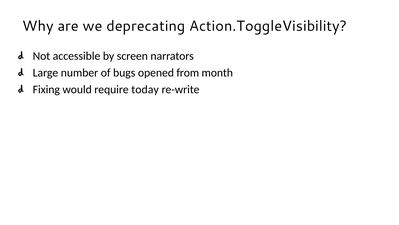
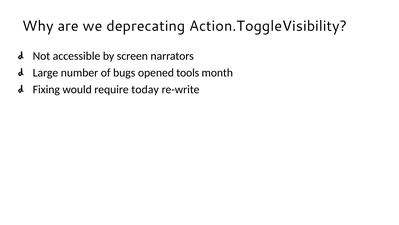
from: from -> tools (188, 73)
